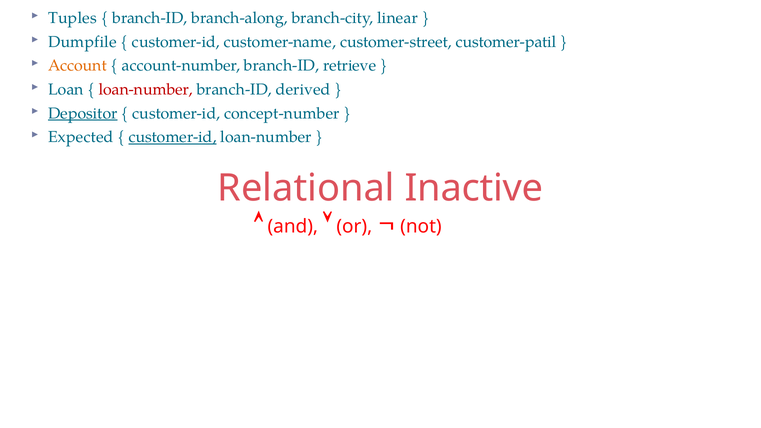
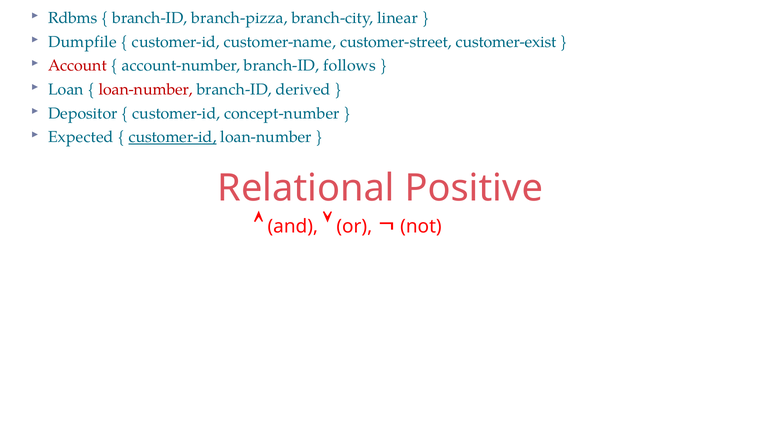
Tuples: Tuples -> Rdbms (73, 18)
branch-along: branch-along -> branch-pizza (240, 18)
customer-patil: customer-patil -> customer-exist (506, 42)
Account colour: orange -> red (77, 66)
retrieve: retrieve -> follows (350, 66)
Depositor underline: present -> none (83, 113)
Inactive: Inactive -> Positive (474, 188)
